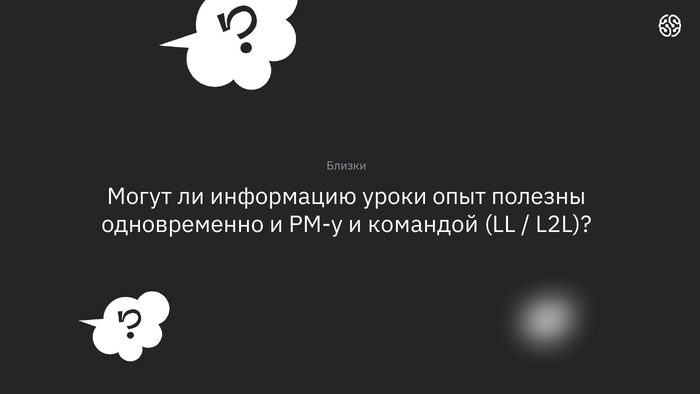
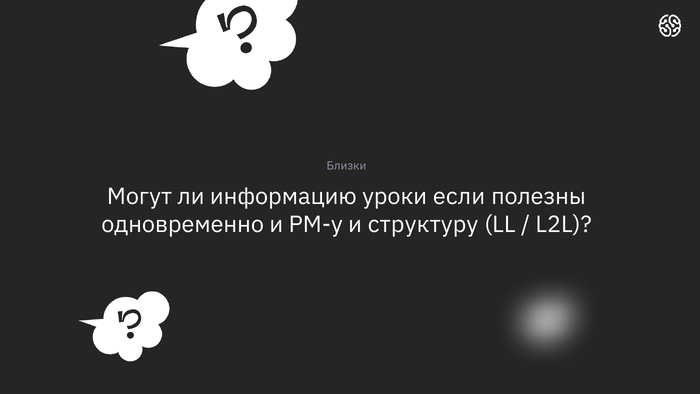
опыт: опыт -> если (459, 196)
командой: командой -> структуру (423, 224)
